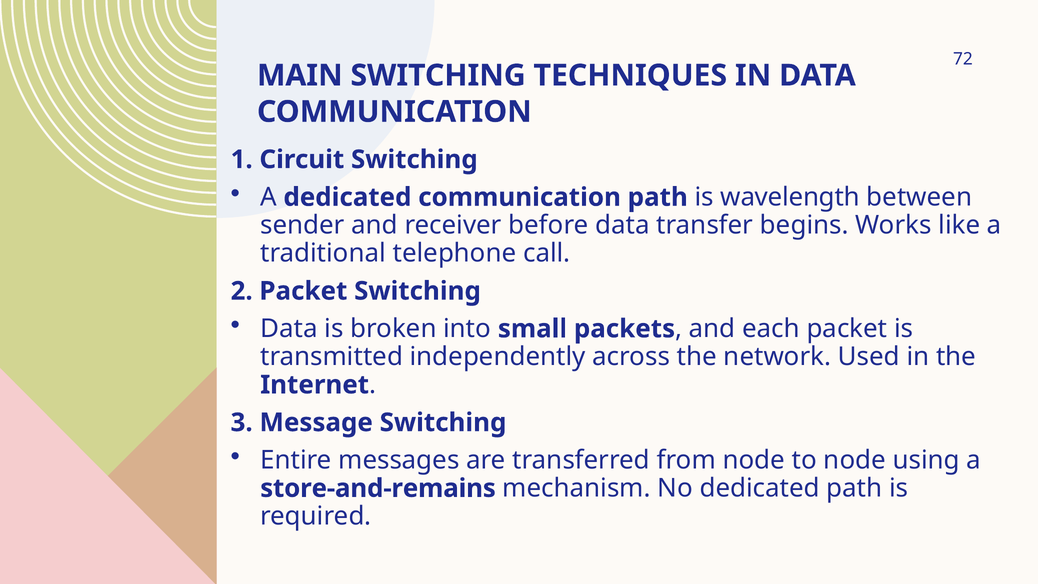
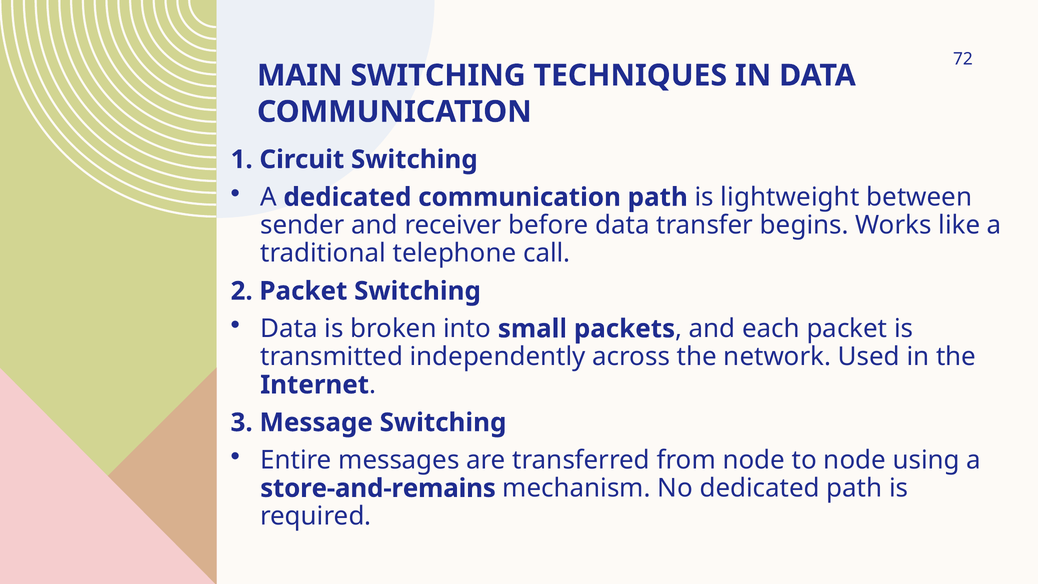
wavelength: wavelength -> lightweight (790, 197)
